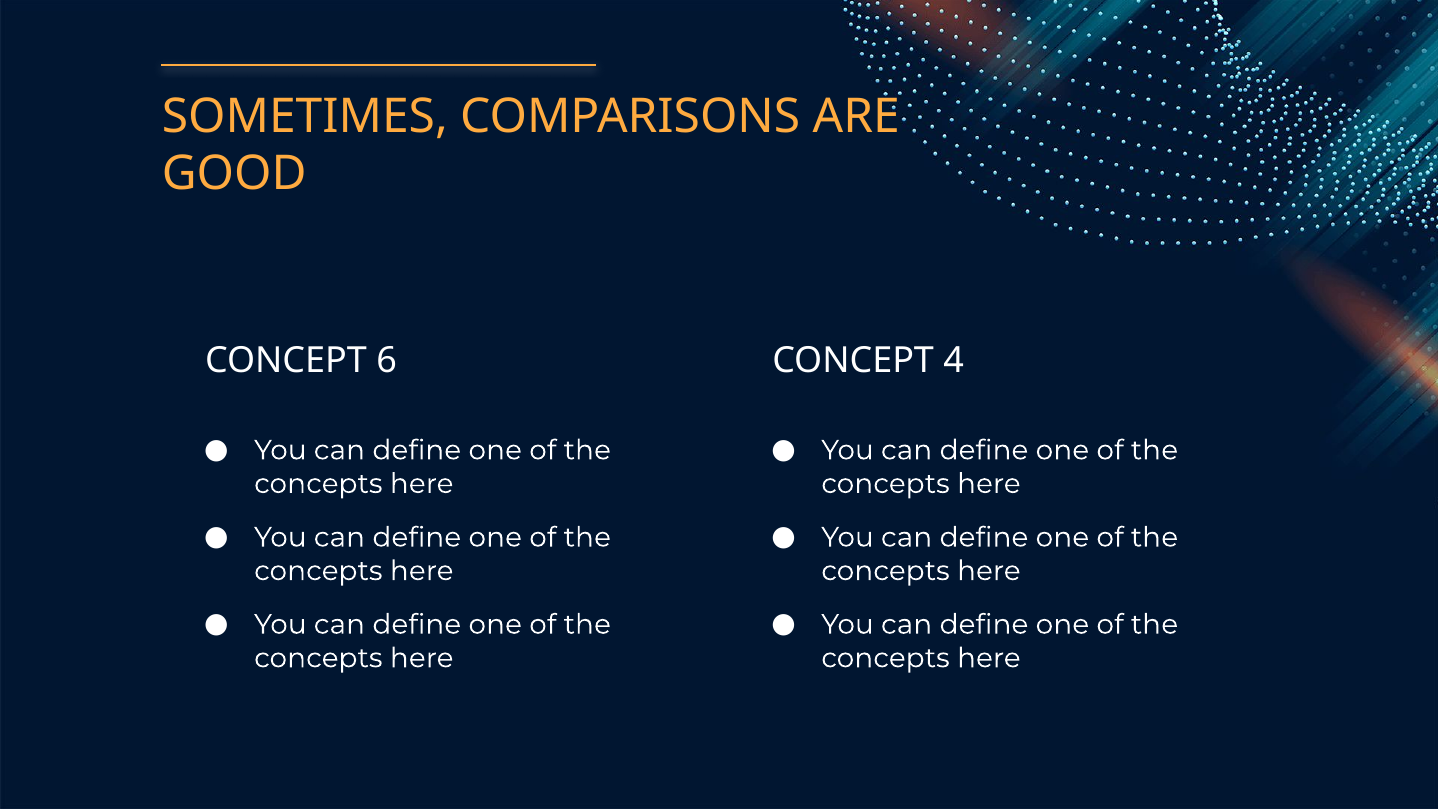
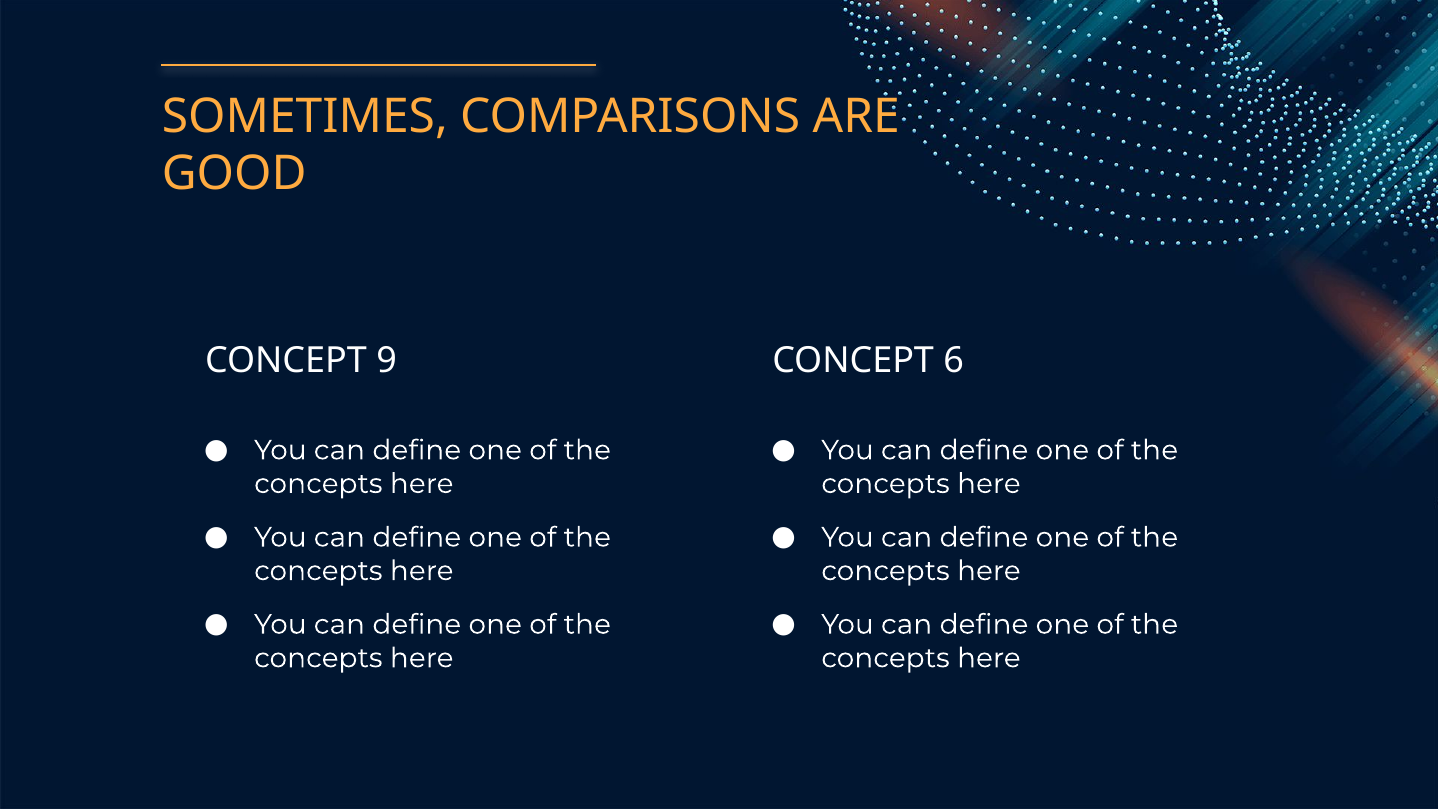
6: 6 -> 9 (387, 360)
4: 4 -> 6 (954, 360)
